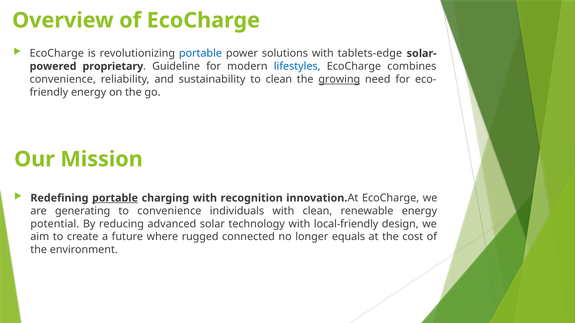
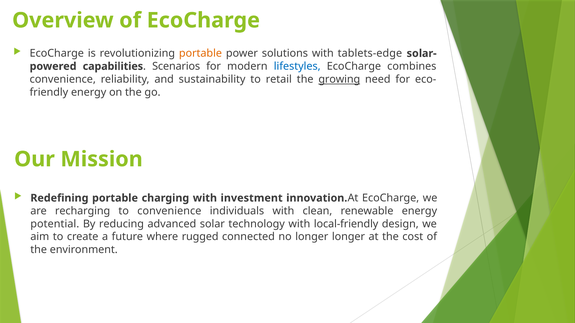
portable colour: blue -> orange (200, 53)
proprietary: proprietary -> capabilities (113, 66)
Guideline: Guideline -> Scenarios (176, 66)
to clean: clean -> retail (279, 79)
portable underline: present -> none (115, 198)
recognition: recognition -> investment (252, 198)
generating: generating -> recharging (83, 211)
longer equals: equals -> longer (348, 237)
